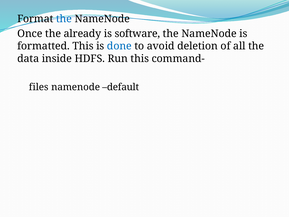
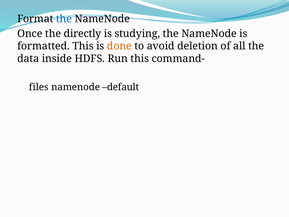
already: already -> directly (83, 34)
software: software -> studying (137, 34)
done colour: blue -> orange (119, 46)
